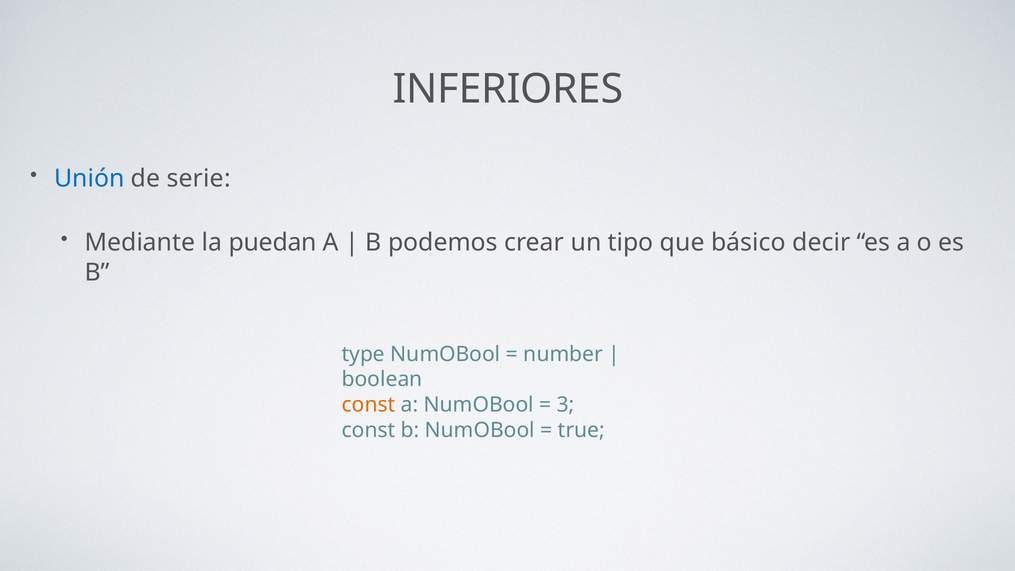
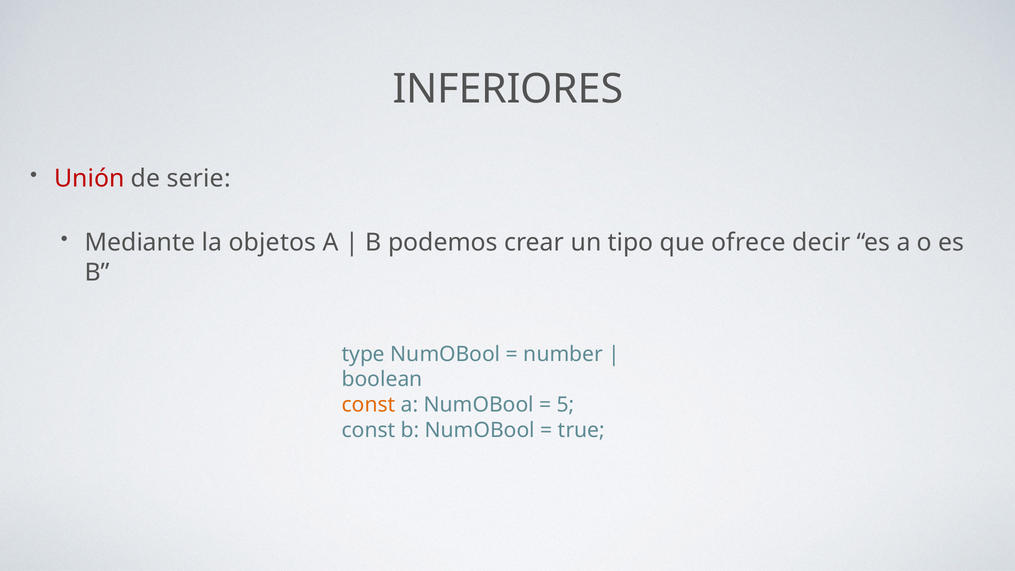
Unión colour: blue -> red (89, 178)
puedan: puedan -> objetos (272, 243)
básico: básico -> ofrece (748, 243)
3: 3 -> 5 (566, 405)
